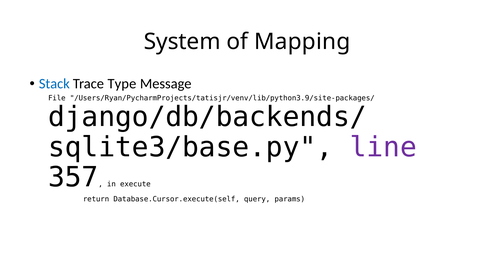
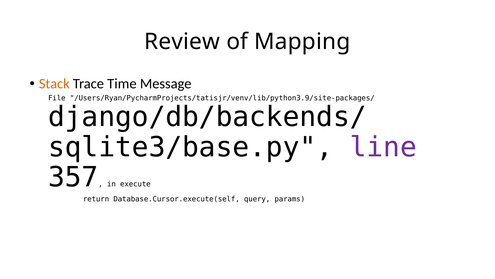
System: System -> Review (182, 42)
Stack colour: blue -> orange (54, 84)
Type: Type -> Time (122, 84)
